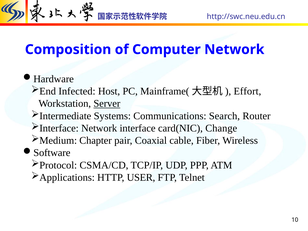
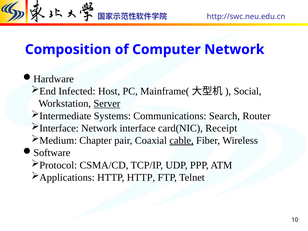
Effort: Effort -> Social (248, 91)
Change: Change -> Receipt (221, 128)
cable underline: none -> present (182, 141)
HTTP USER: USER -> HTTP (141, 177)
